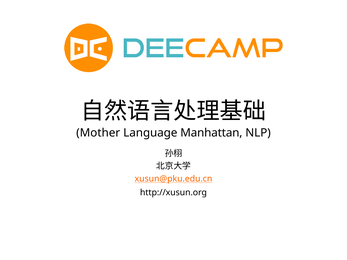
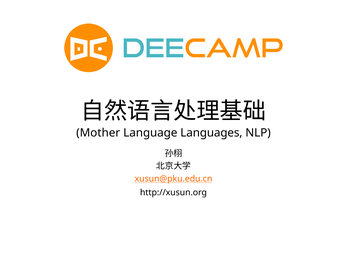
Manhattan: Manhattan -> Languages (211, 133)
